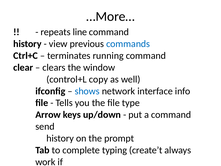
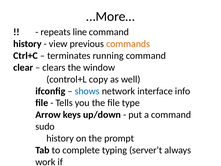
commands colour: blue -> orange (128, 44)
send: send -> sudo (45, 126)
create’t: create’t -> server’t (146, 150)
